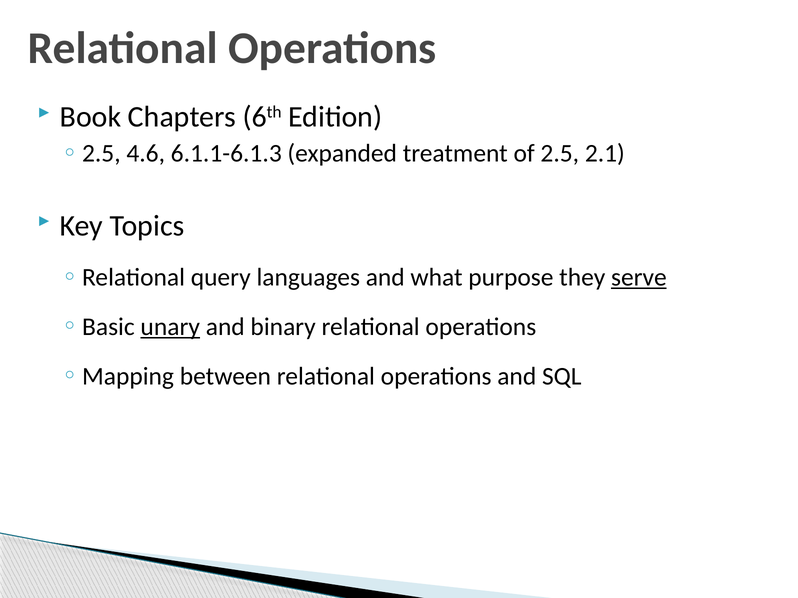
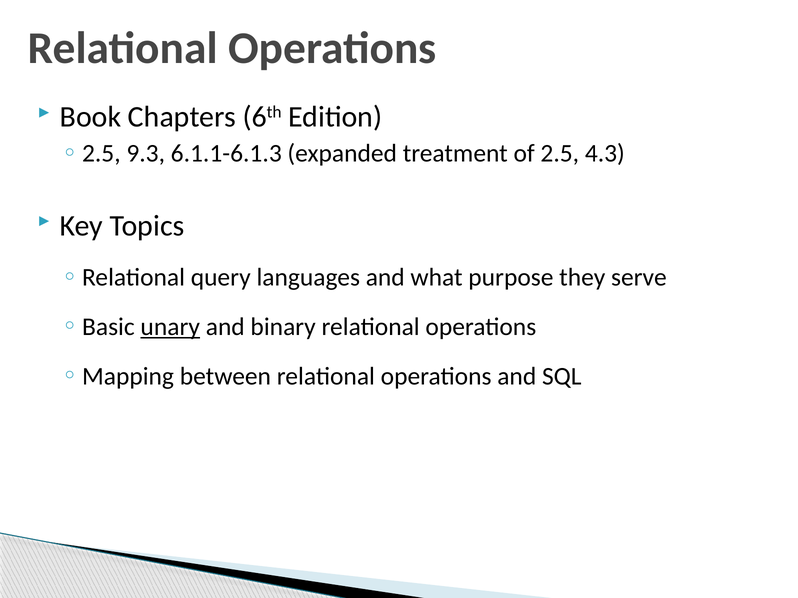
4.6: 4.6 -> 9.3 (146, 154)
2.1: 2.1 -> 4.3 (605, 154)
serve underline: present -> none (639, 278)
